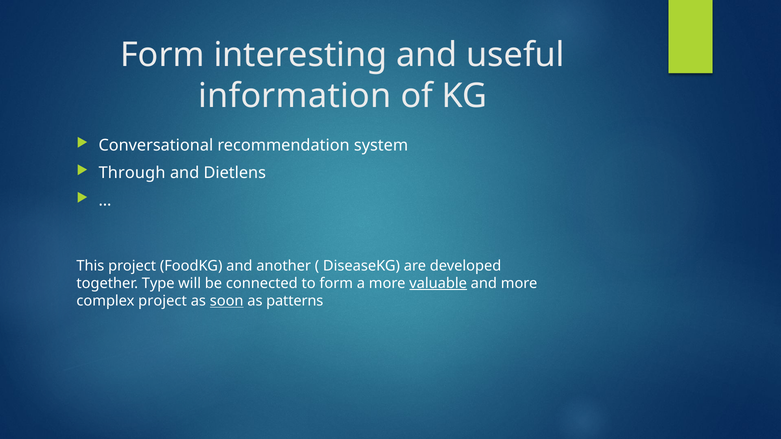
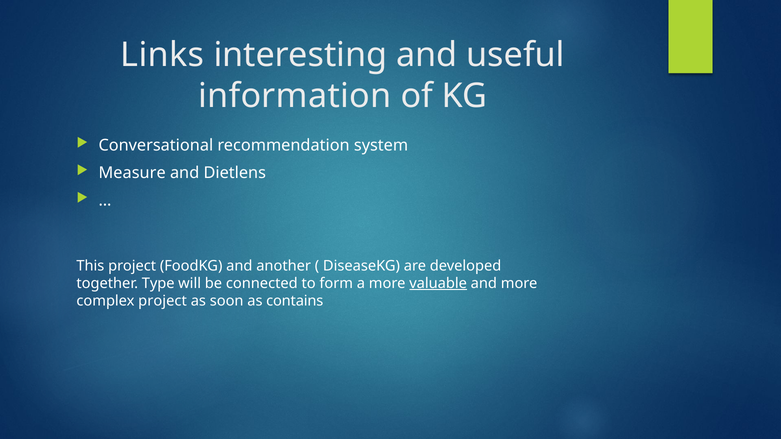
Form: Form -> Links (162, 55)
Through: Through -> Measure (132, 173)
soon underline: present -> none (227, 301)
patterns: patterns -> contains (295, 301)
